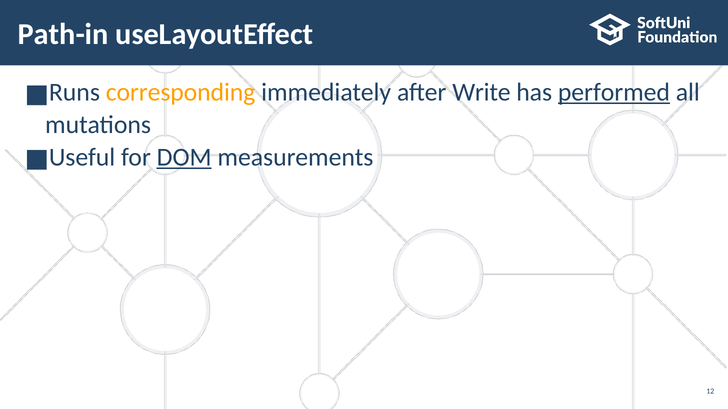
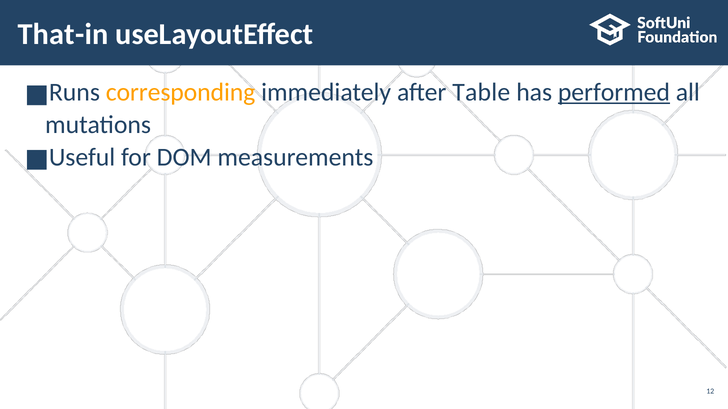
Path-in: Path-in -> That-in (63, 34)
Write: Write -> Table (481, 92)
DOM underline: present -> none (184, 157)
